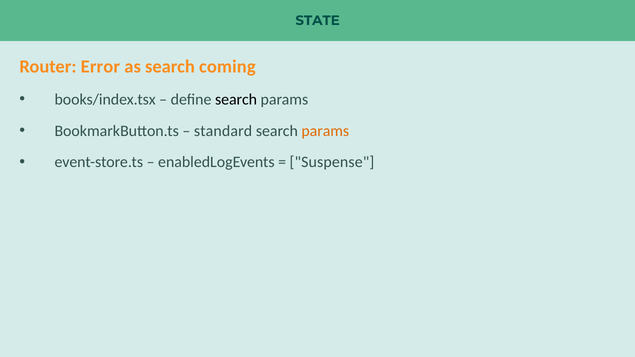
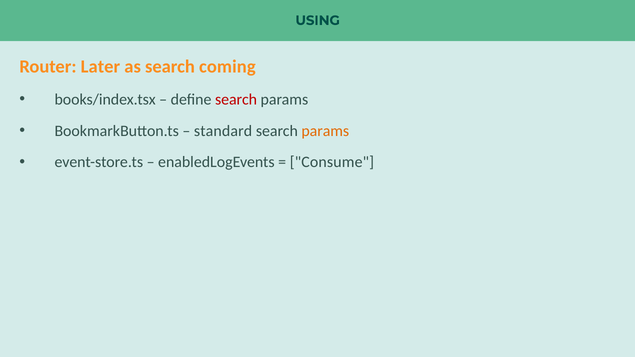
STATE: STATE -> USING (318, 20)
Error: Error -> Later (100, 67)
search colour: black -> red (236, 100)
Suspense: Suspense -> Consume (332, 162)
